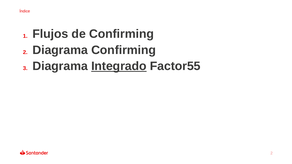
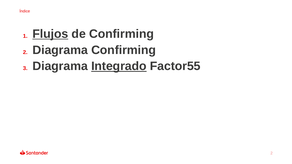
Flujos underline: none -> present (50, 34)
